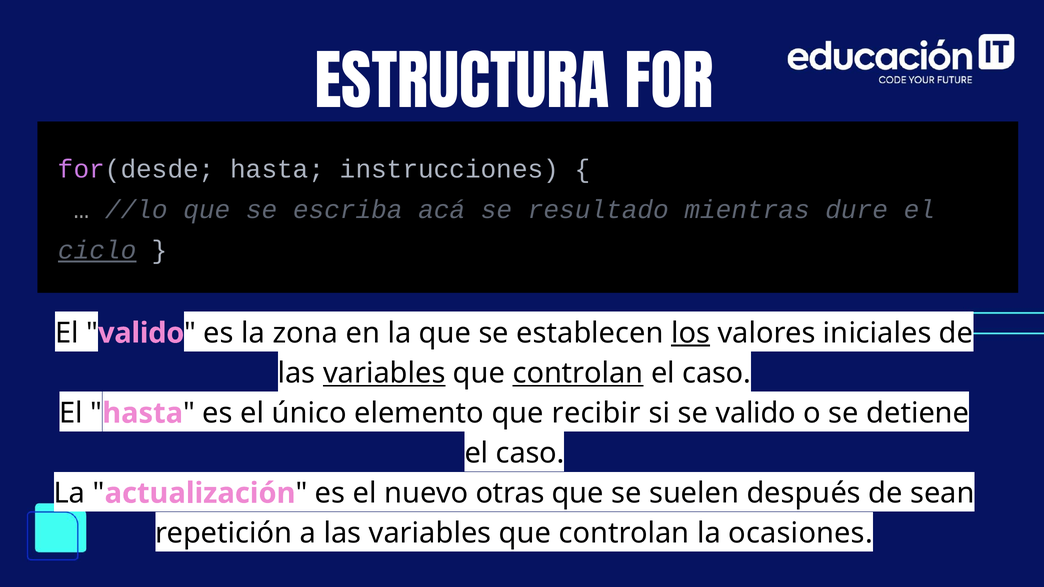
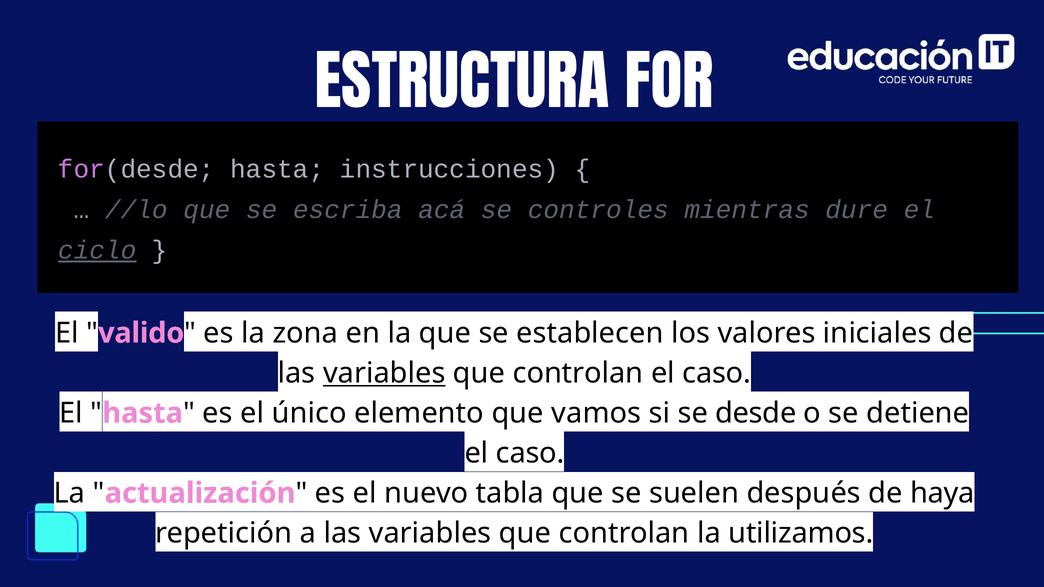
resultado: resultado -> controles (598, 210)
los underline: present -> none (691, 333)
controlan underline: present -> none (578, 373)
recibir: recibir -> vamos (596, 413)
se valido: valido -> desde (756, 413)
otras: otras -> tabla (510, 493)
sean: sean -> haya (942, 493)
ocasiones: ocasiones -> utilizamos (801, 533)
